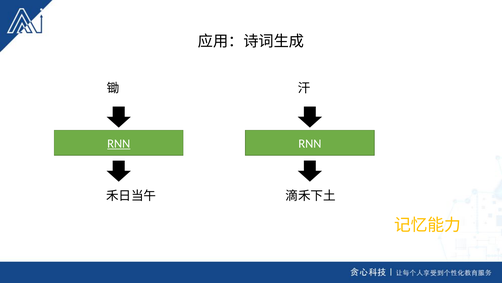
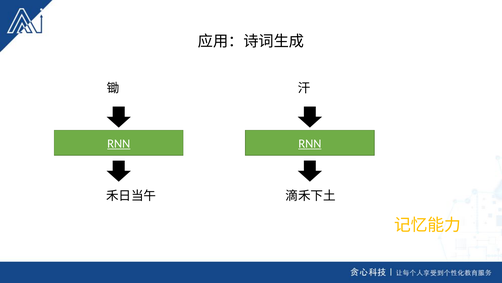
RNN underline: none -> present (310, 143)
